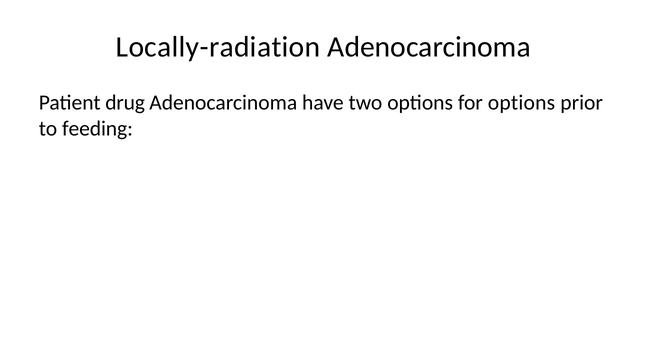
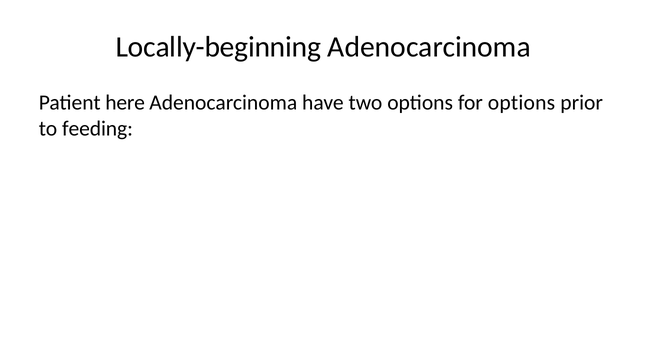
Locally-radiation: Locally-radiation -> Locally-beginning (218, 47)
drug: drug -> here (125, 103)
